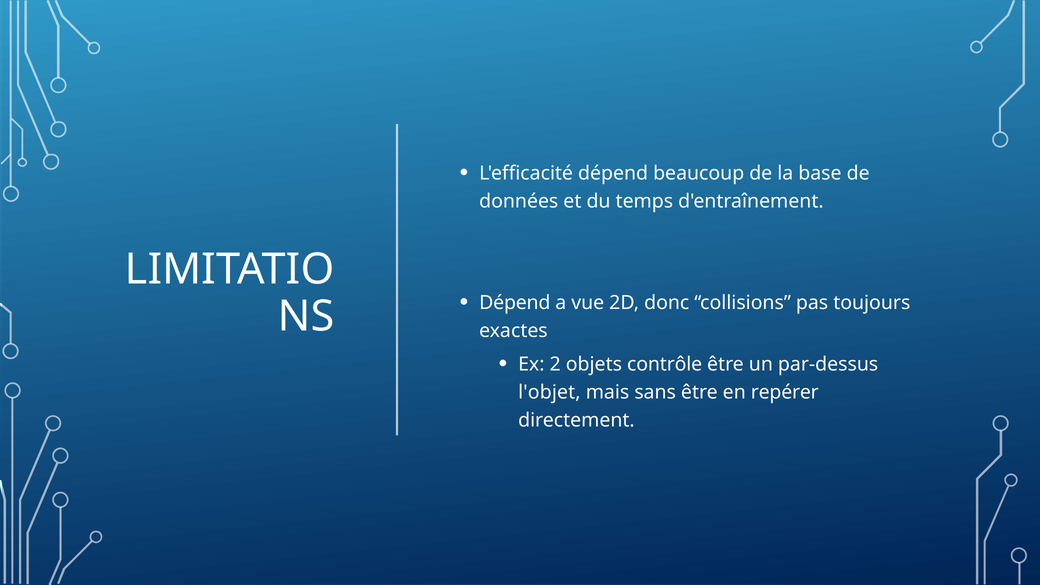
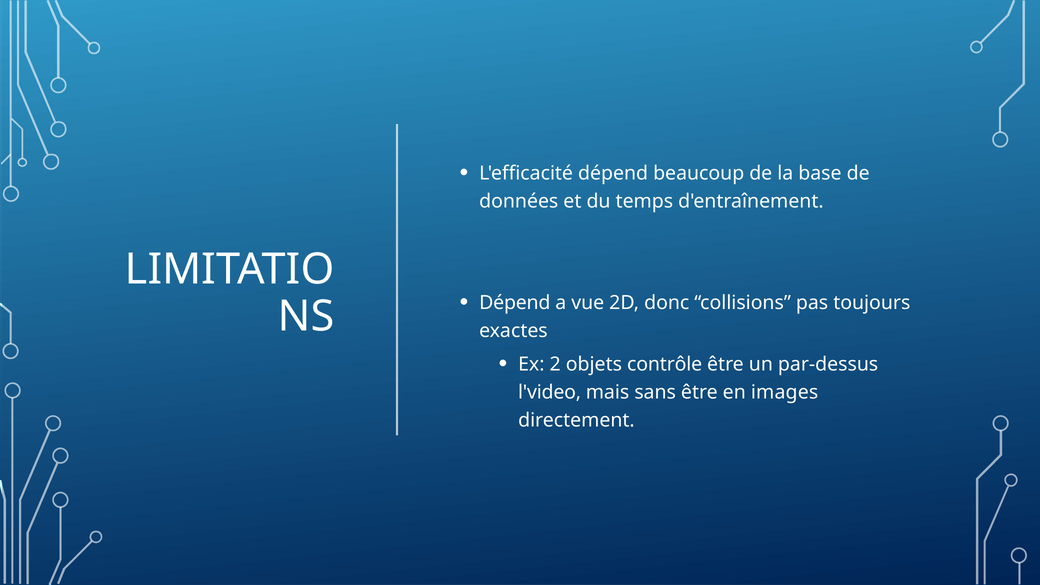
l'objet: l'objet -> l'video (550, 392)
repérer: repérer -> images (785, 392)
